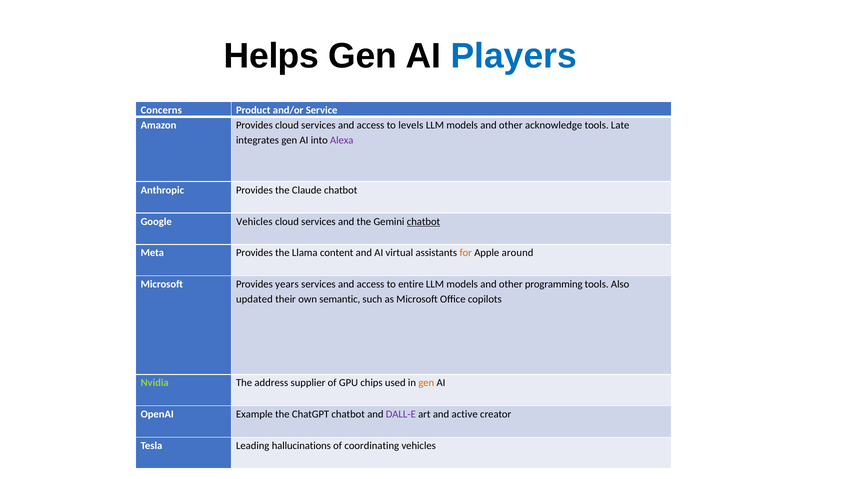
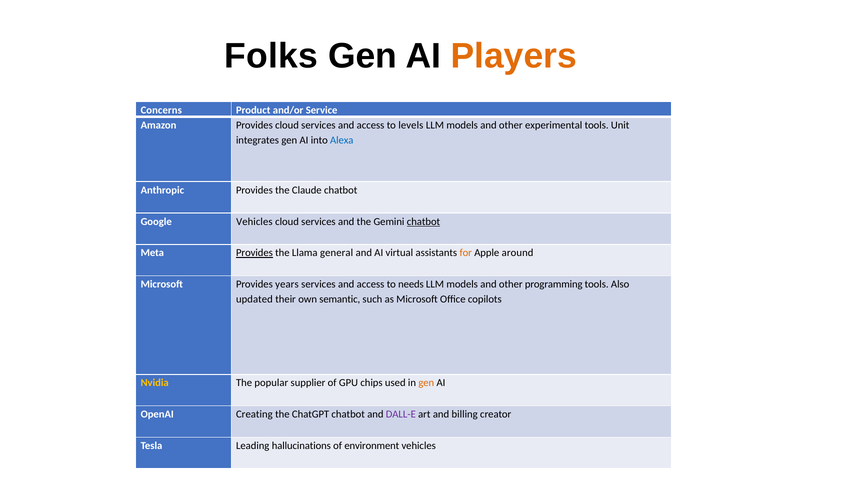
Helps: Helps -> Folks (271, 56)
Players colour: blue -> orange (514, 56)
acknowledge: acknowledge -> experimental (554, 125)
Late: Late -> Unit (620, 125)
Alexa colour: purple -> blue (342, 140)
Provides underline: none -> present (254, 253)
content: content -> general (337, 253)
entire: entire -> needs (411, 284)
Nvidia colour: light green -> yellow (155, 383)
address: address -> popular (271, 383)
Example: Example -> Creating (254, 414)
active: active -> billing (465, 414)
coordinating: coordinating -> environment (372, 445)
